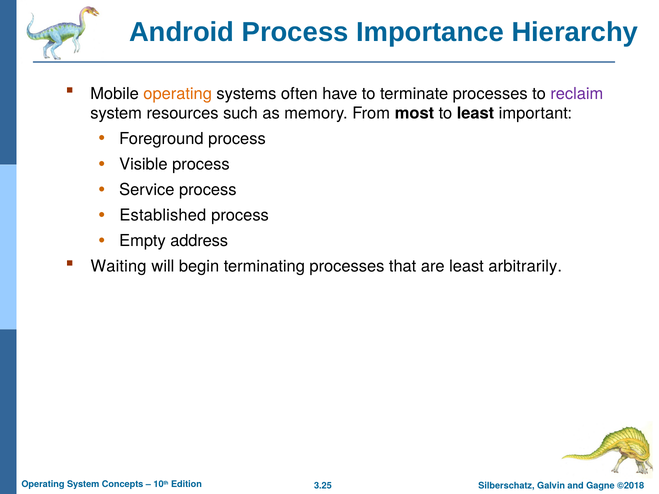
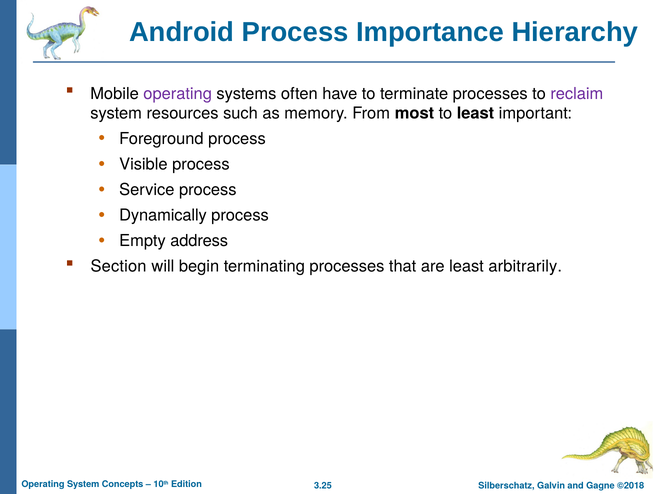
operating colour: orange -> purple (178, 94)
Established: Established -> Dynamically (163, 216)
Waiting: Waiting -> Section (119, 267)
